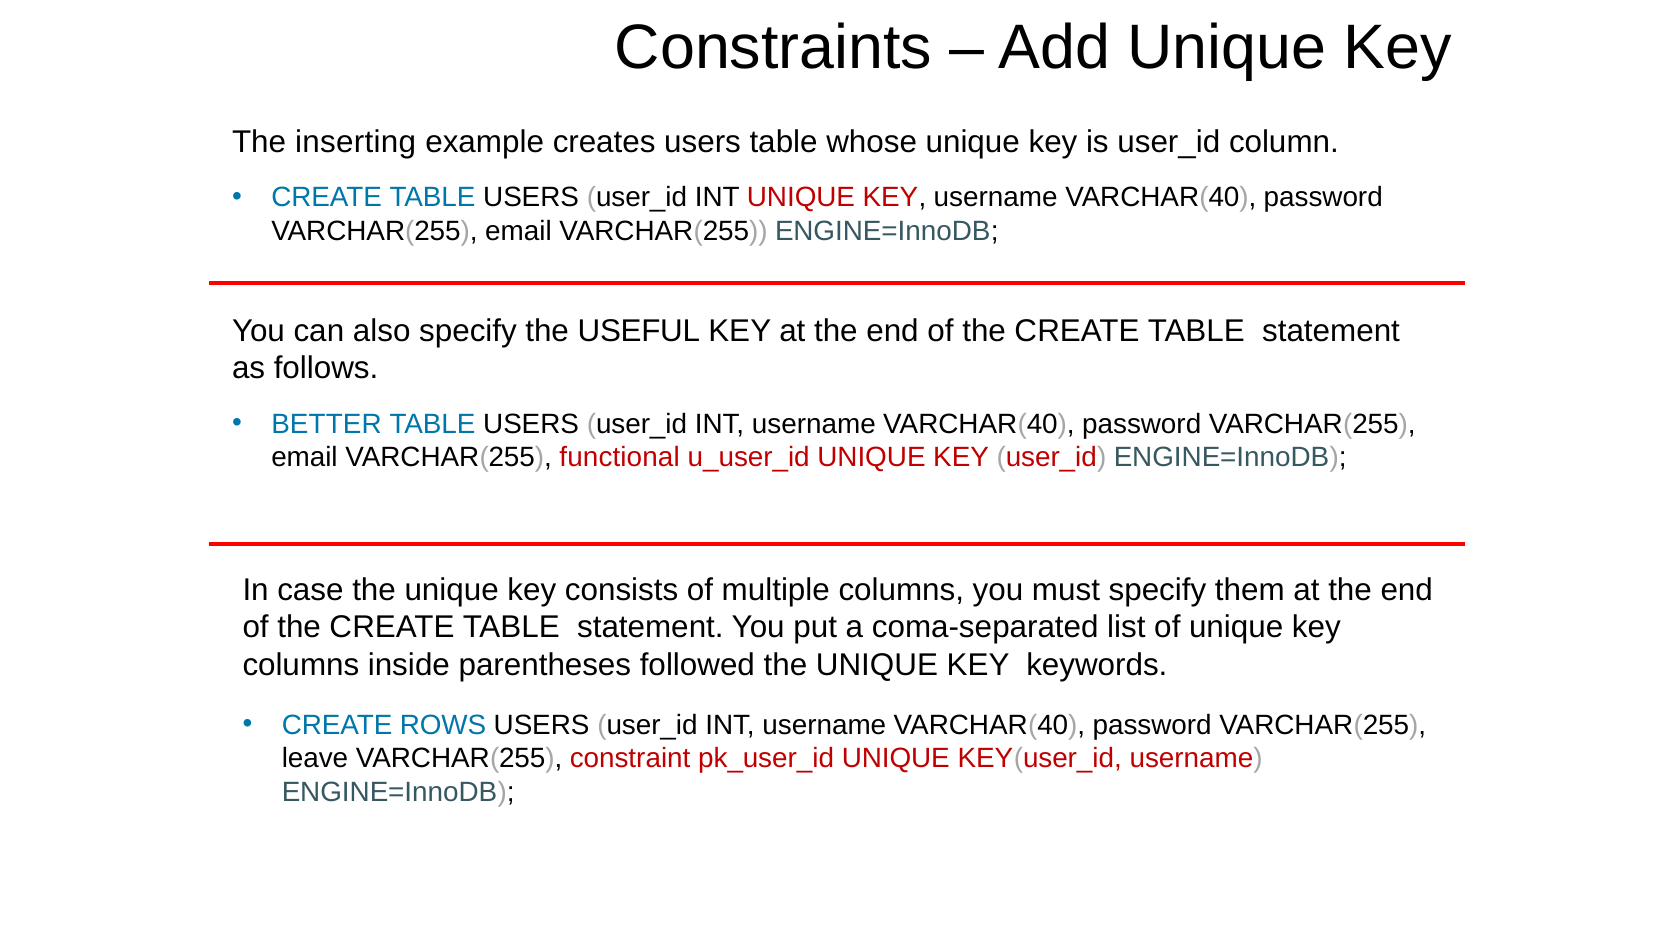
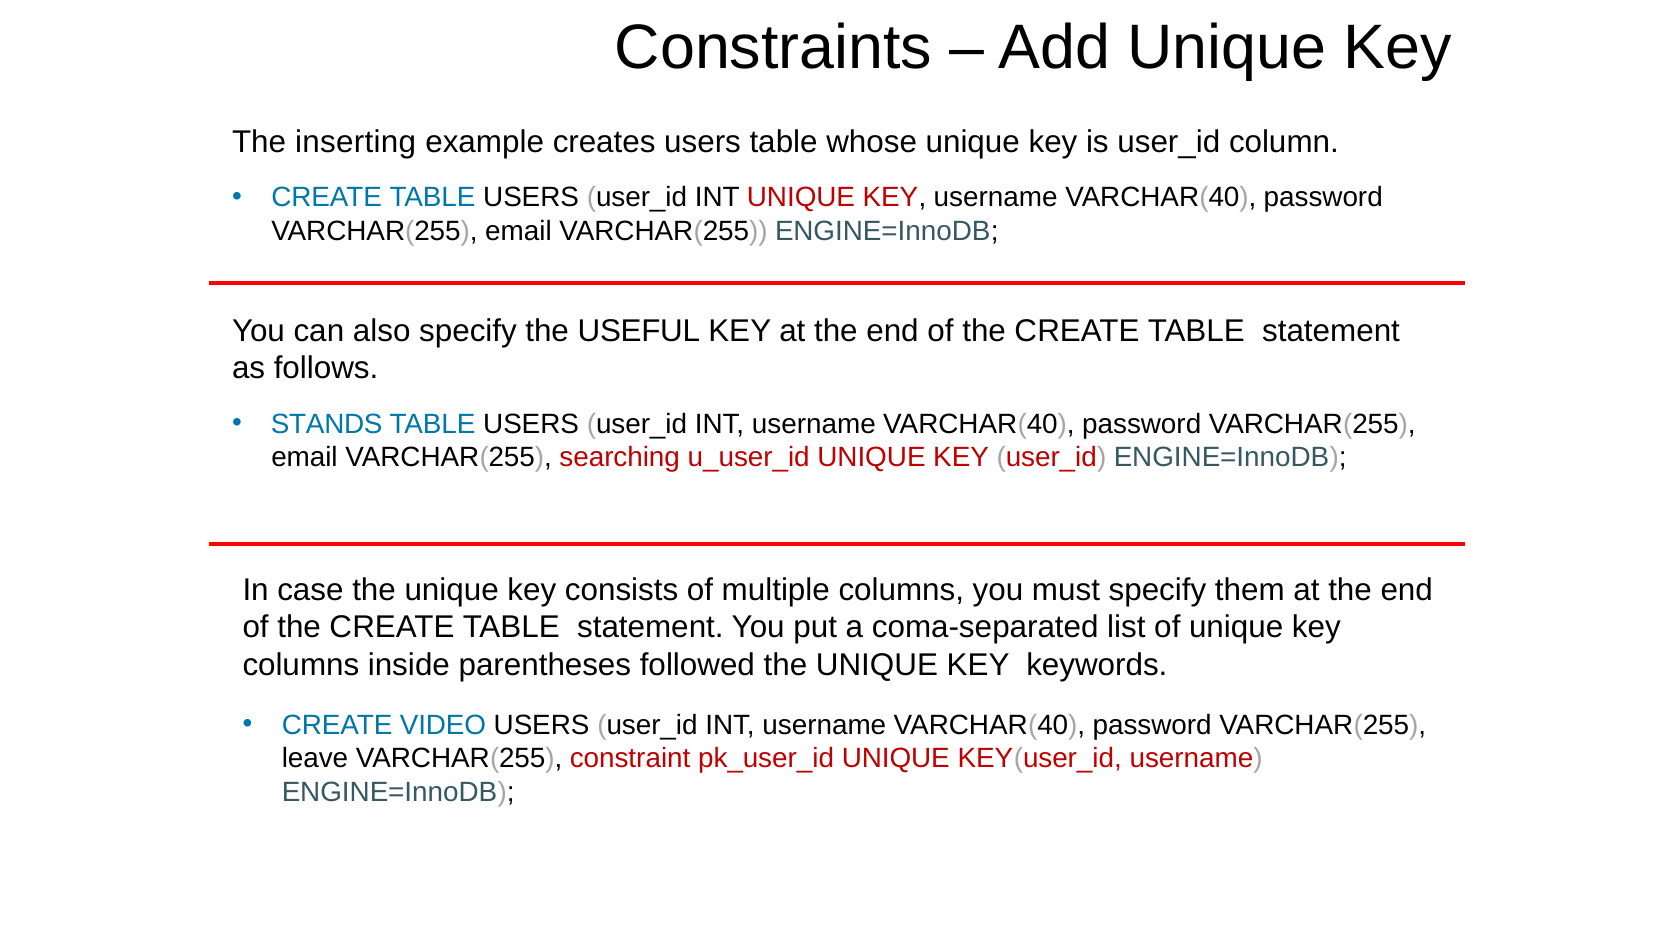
BETTER: BETTER -> STANDS (327, 424)
functional: functional -> searching (620, 457)
ROWS: ROWS -> VIDEO (443, 725)
